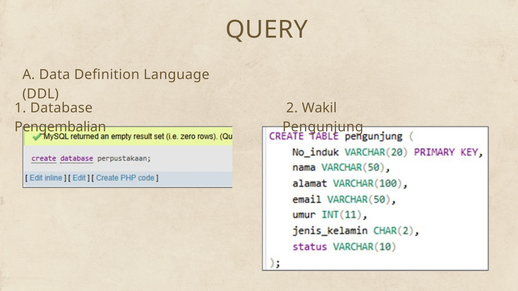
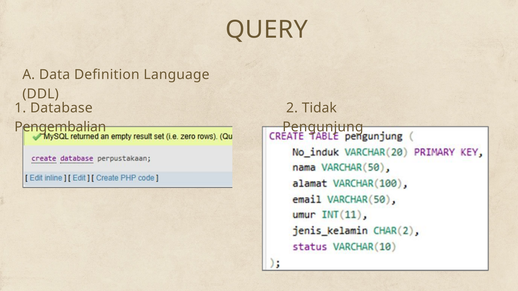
Wakil: Wakil -> Tidak (319, 108)
